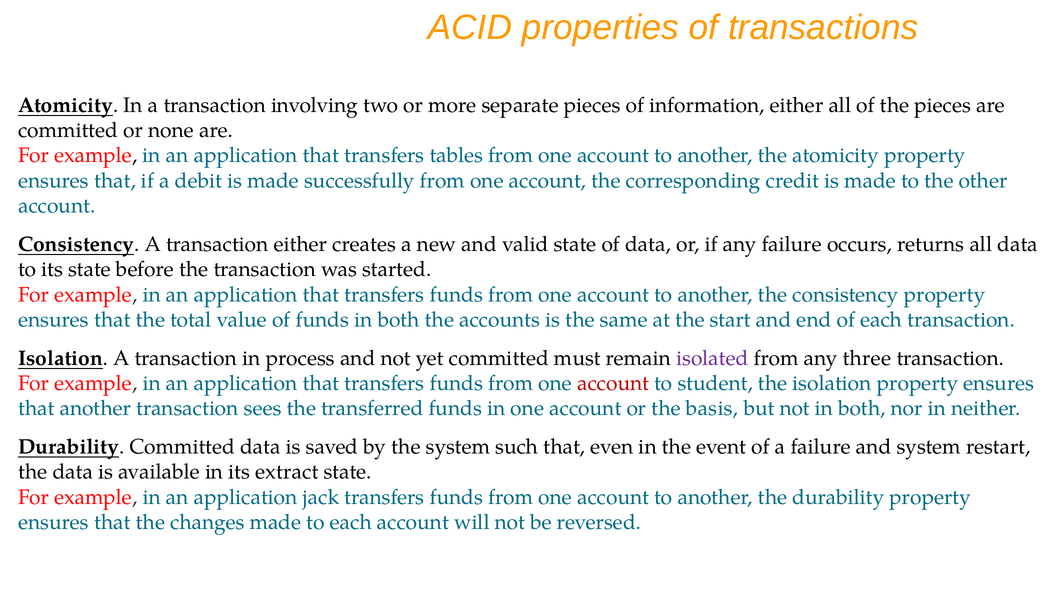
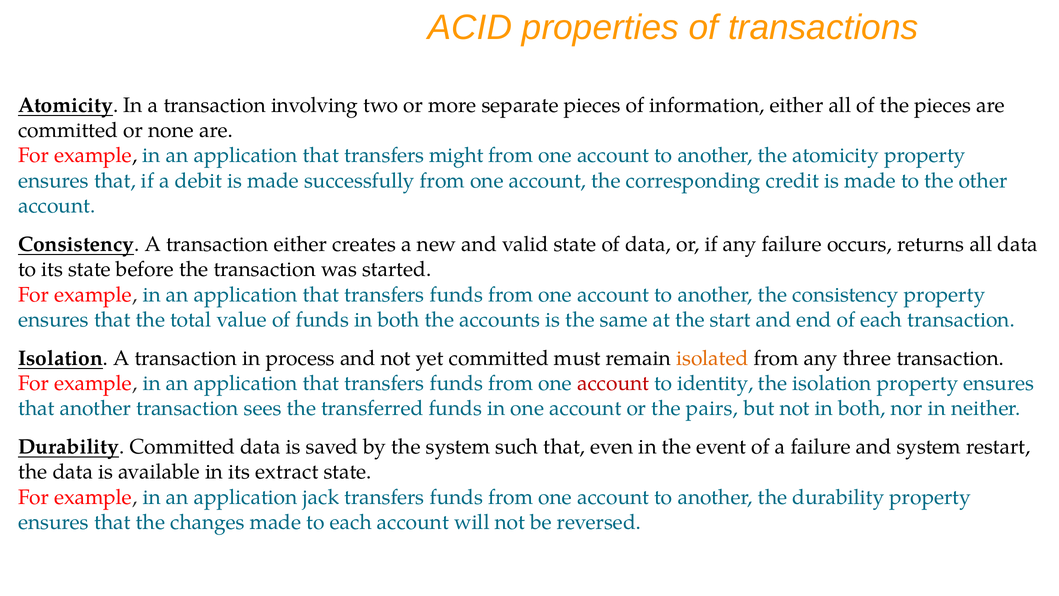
tables: tables -> might (456, 155)
isolated colour: purple -> orange (712, 358)
student: student -> identity (715, 383)
basis: basis -> pairs (712, 408)
